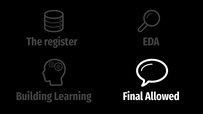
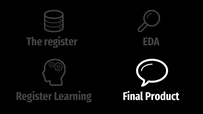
Building: Building -> Register (34, 96)
Allowed: Allowed -> Product (162, 96)
